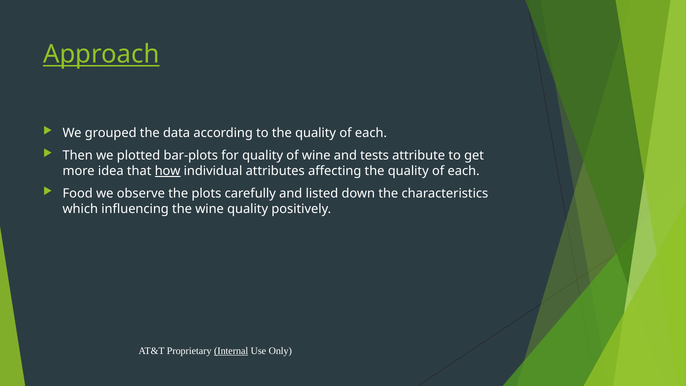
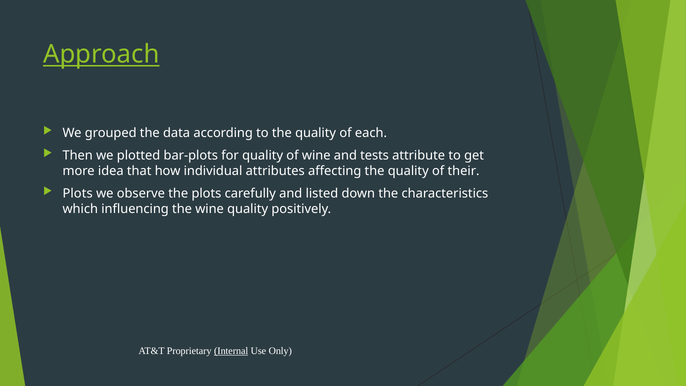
how underline: present -> none (168, 171)
each: each -> their (464, 171)
Food: Food -> Plots (78, 193)
